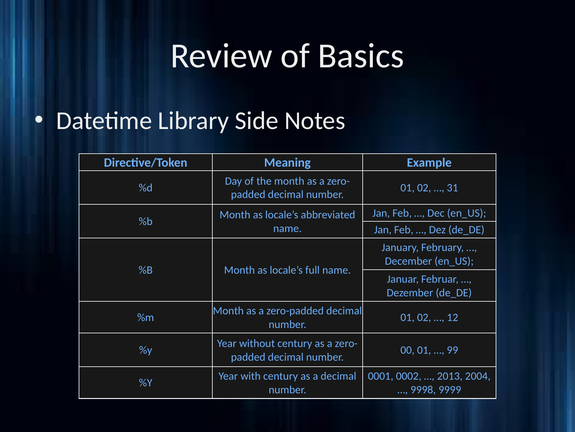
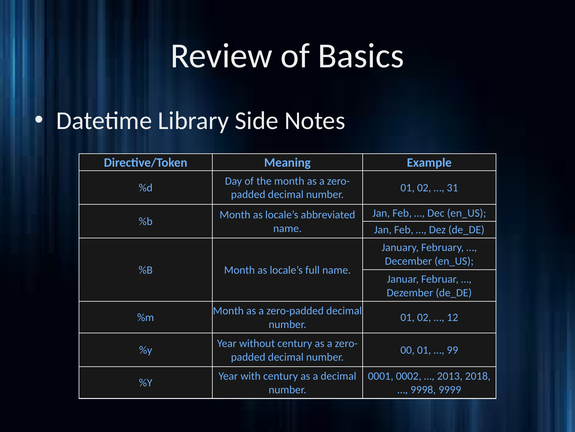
2004: 2004 -> 2018 (478, 375)
